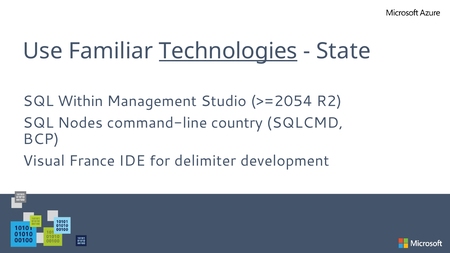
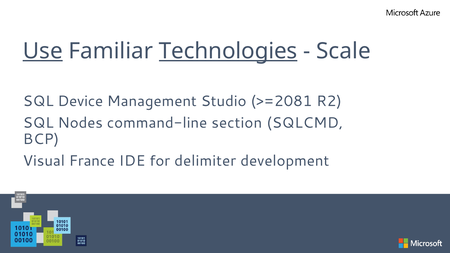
Use underline: none -> present (43, 51)
State: State -> Scale (343, 51)
Within: Within -> Device (80, 101)
>=2054: >=2054 -> >=2081 (281, 101)
country: country -> section (237, 123)
